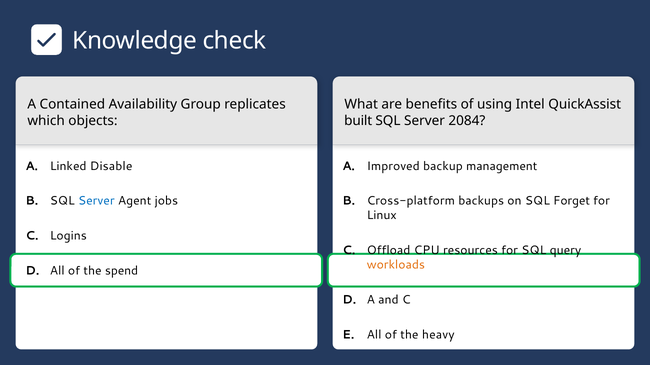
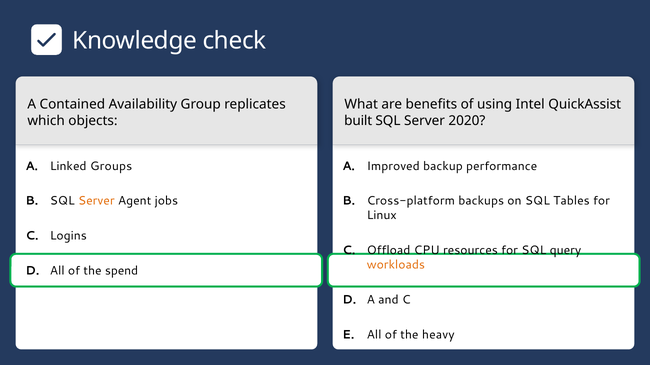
2084: 2084 -> 2020 (467, 121)
Disable: Disable -> Groups (111, 166)
management: management -> performance (502, 166)
Server colour: blue -> orange (96, 201)
Forget: Forget -> Tables (571, 201)
